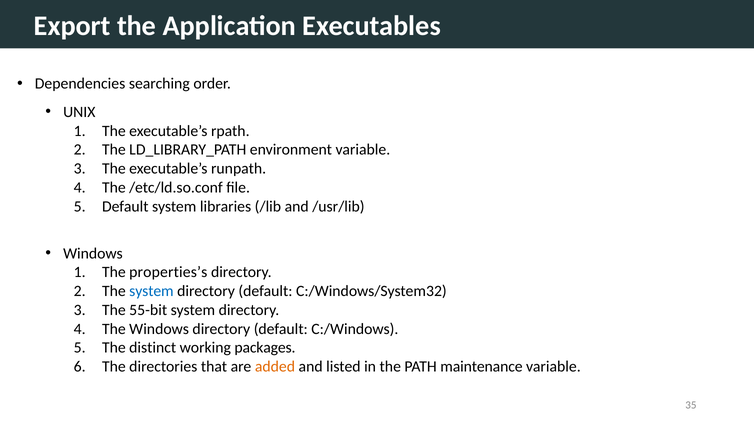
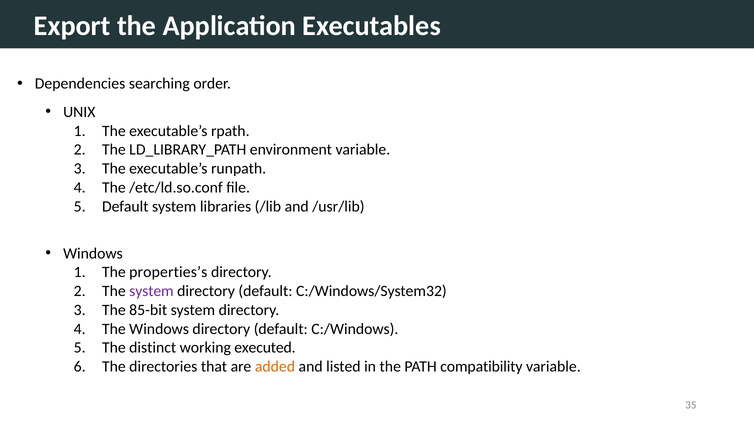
system colour: blue -> purple (151, 291)
55-bit: 55-bit -> 85-bit (148, 310)
packages: packages -> executed (265, 348)
maintenance: maintenance -> compatibility (481, 367)
